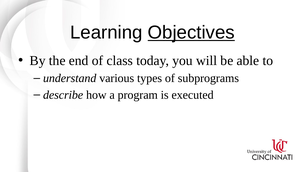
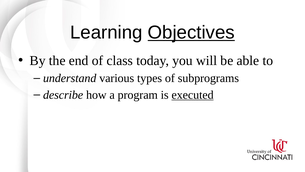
executed underline: none -> present (193, 95)
